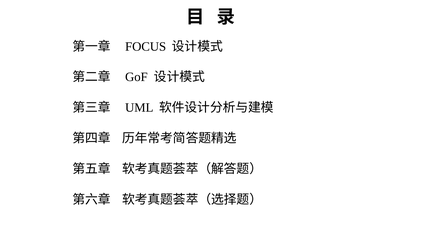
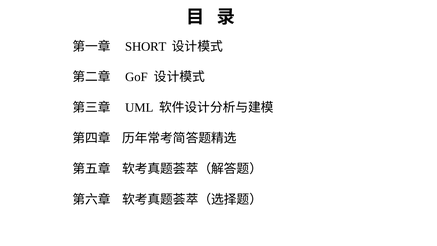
FOCUS: FOCUS -> SHORT (146, 46)
